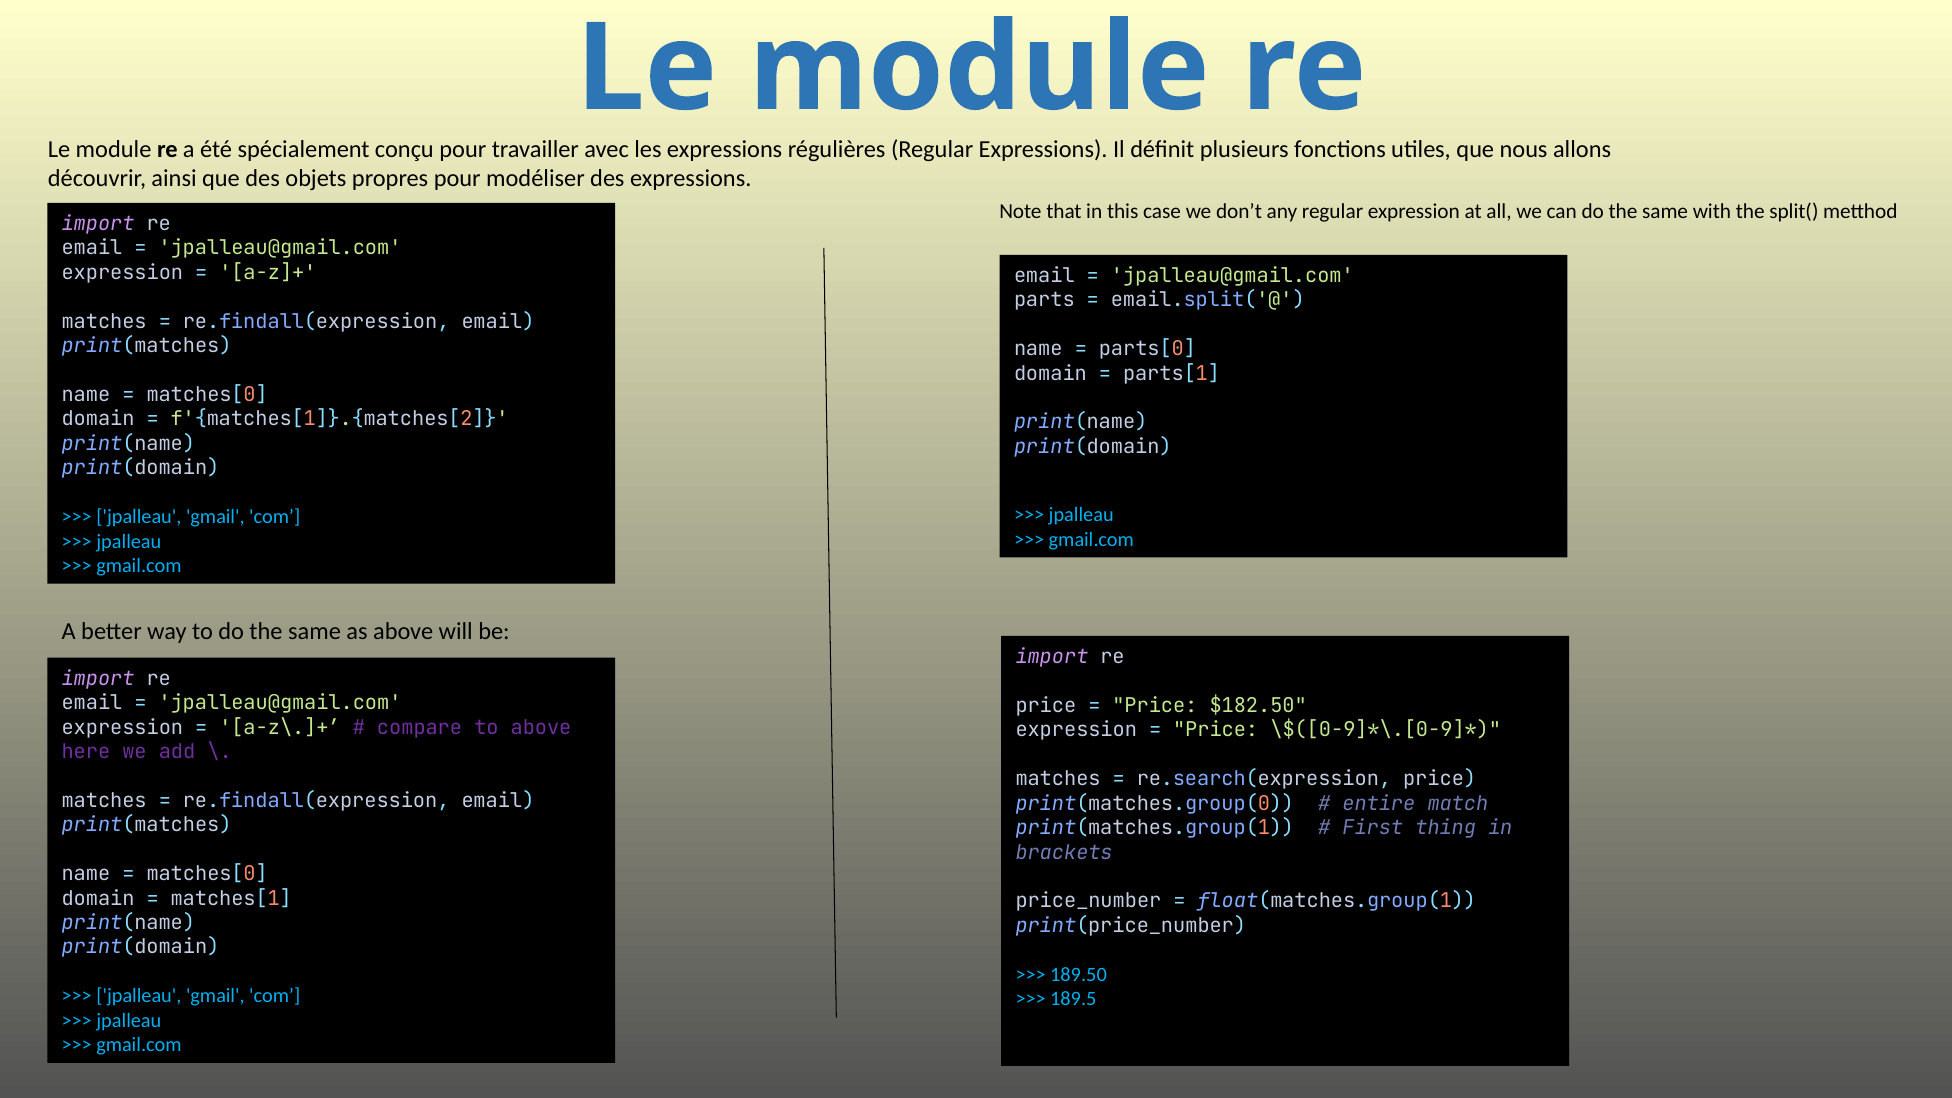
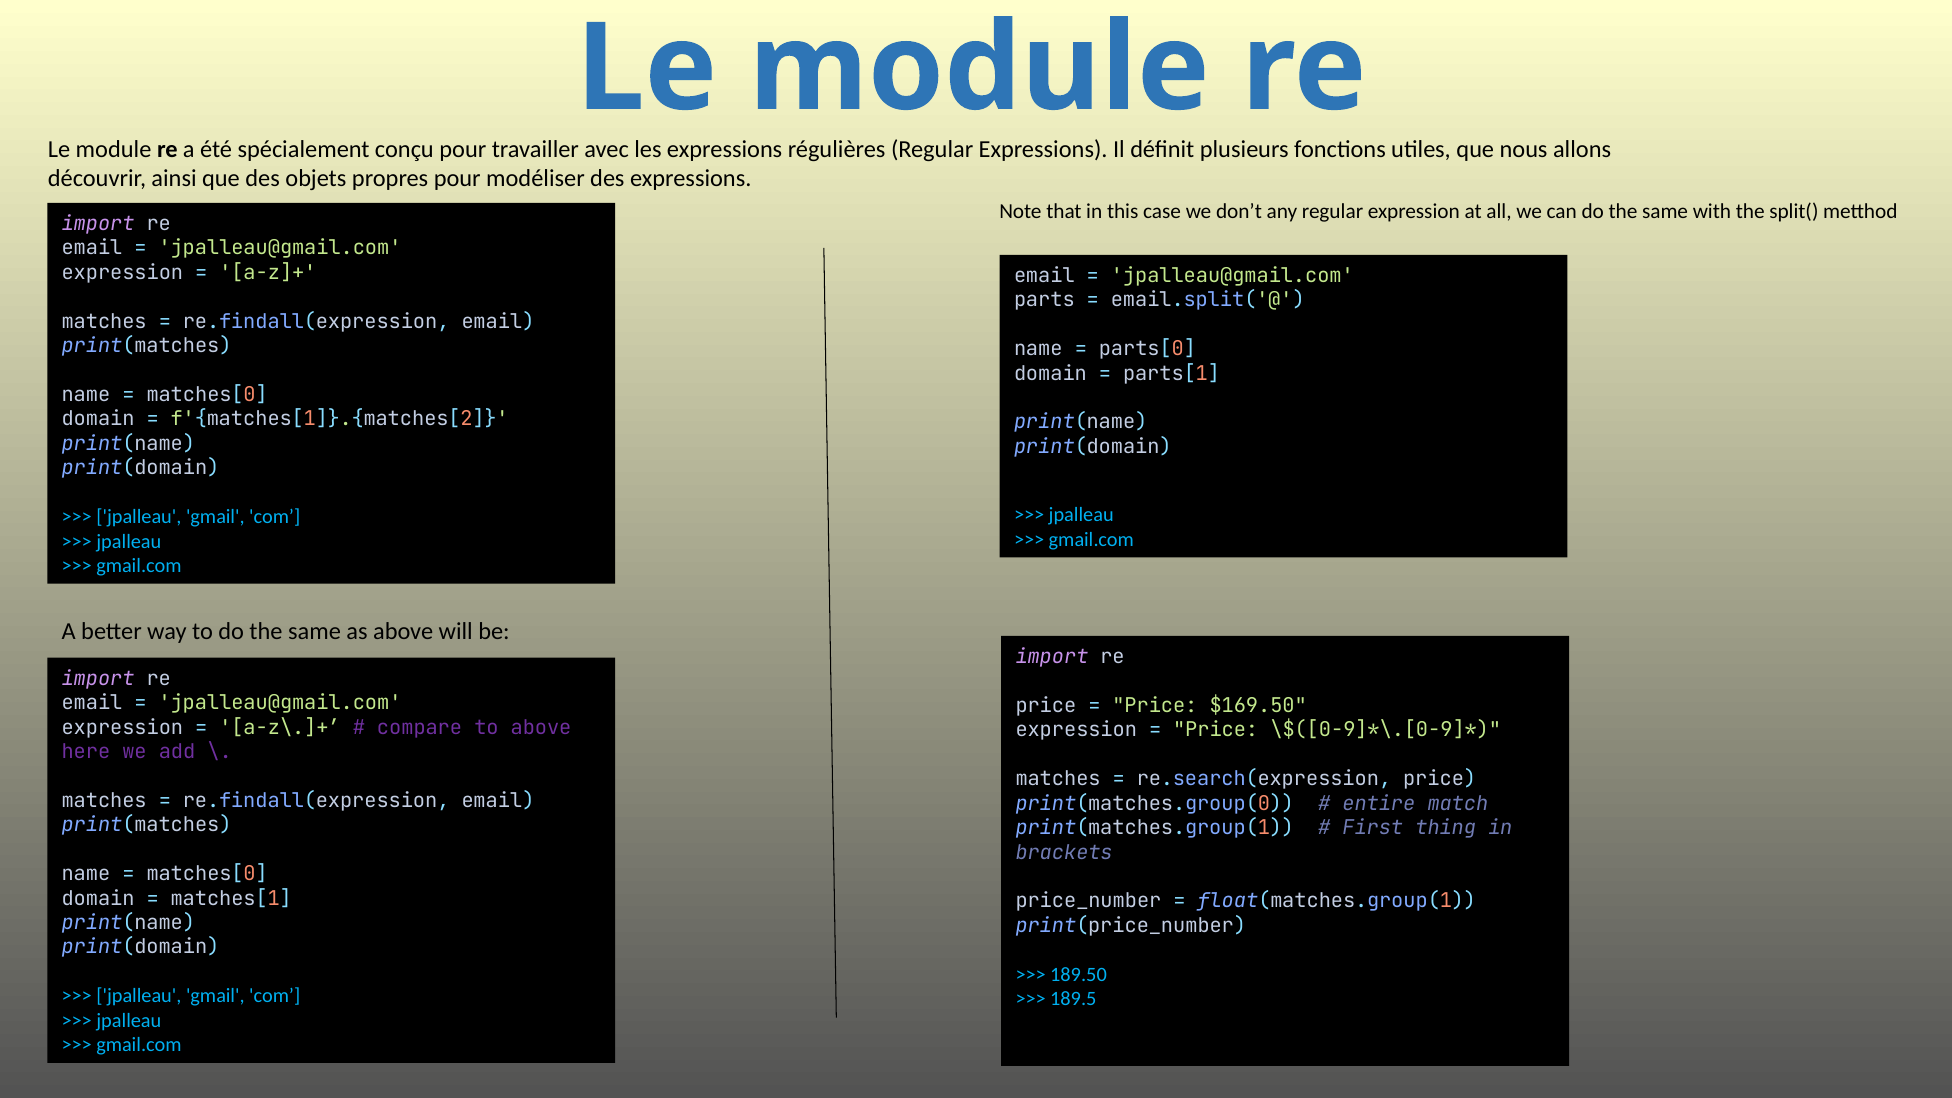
$182.50: $182.50 -> $169.50 (1258, 706)
